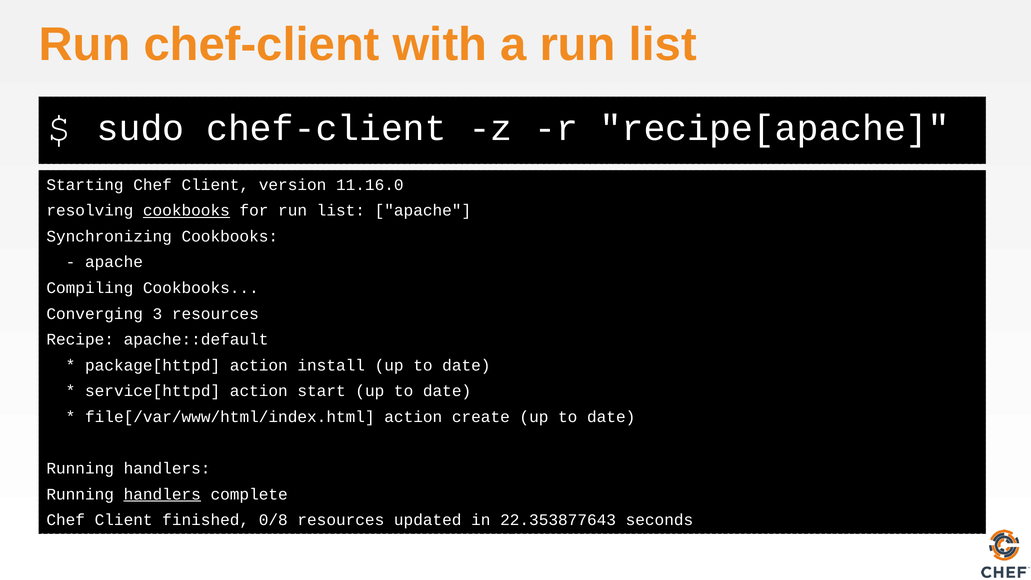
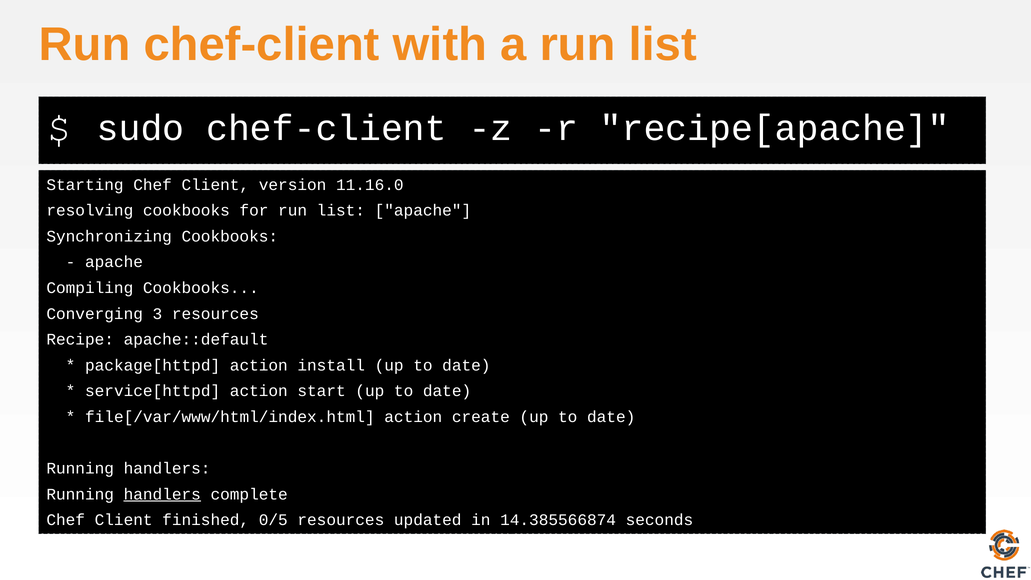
cookbooks underline: present -> none (186, 211)
0/8: 0/8 -> 0/5 (273, 520)
22.353877643: 22.353877643 -> 14.385566874 (558, 520)
